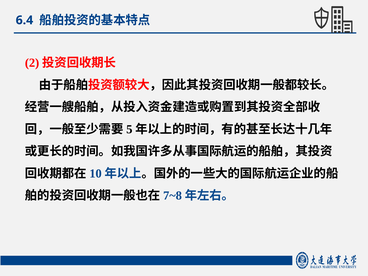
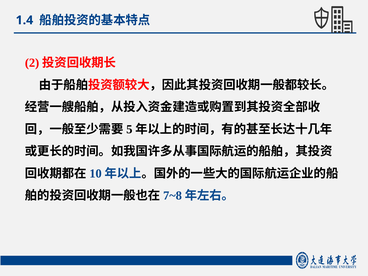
6.4: 6.4 -> 1.4 (24, 20)
